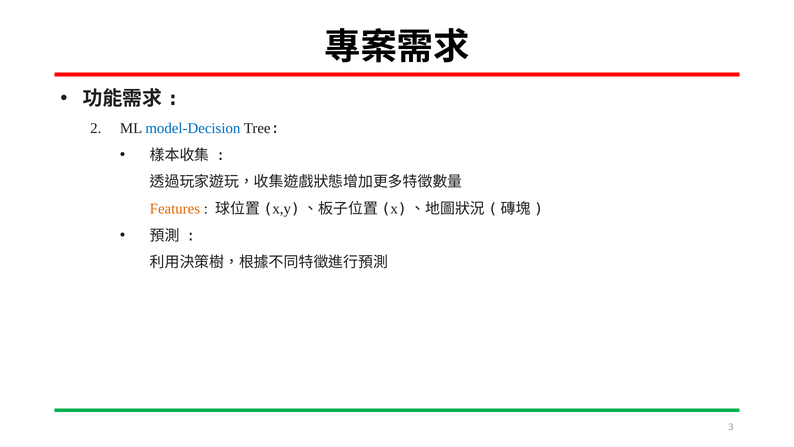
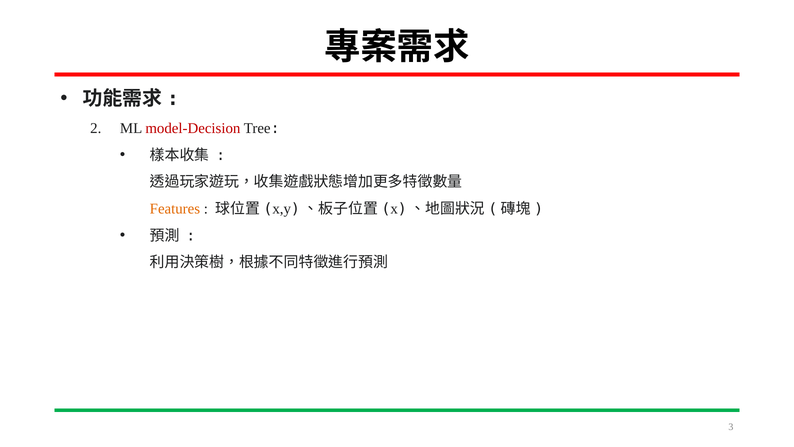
model-Decision colour: blue -> red (193, 128)
